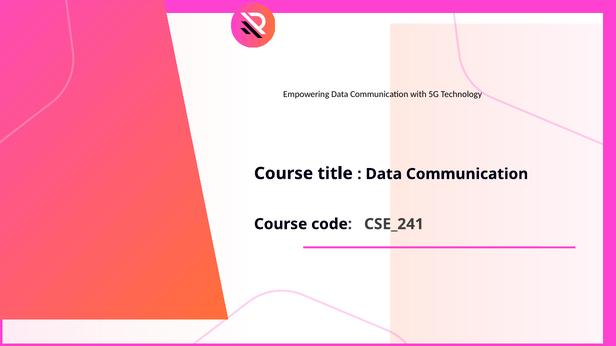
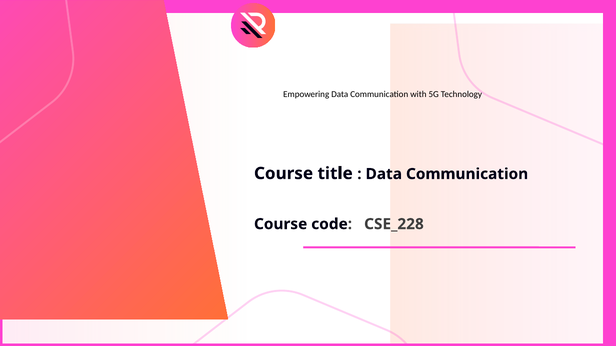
CSE_241: CSE_241 -> CSE_228 (394, 224)
